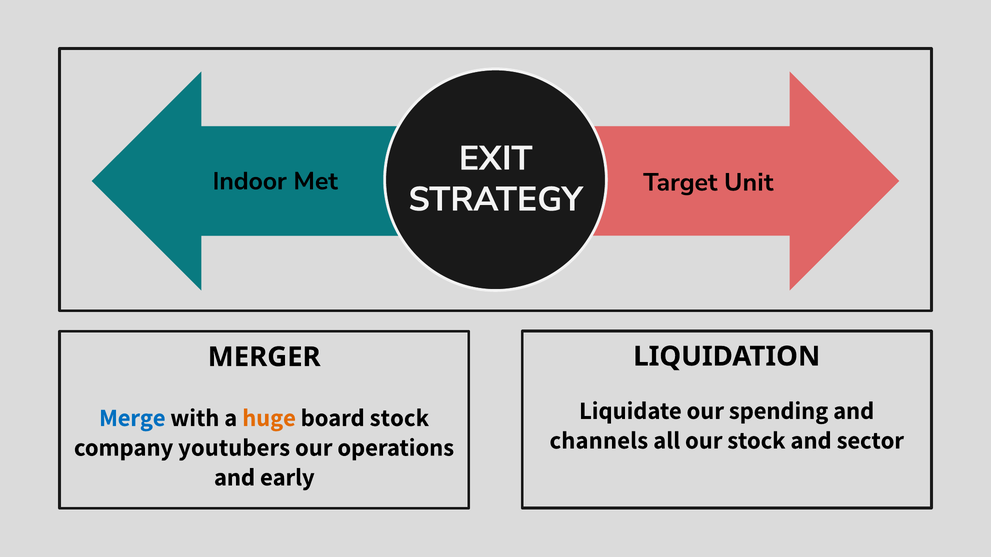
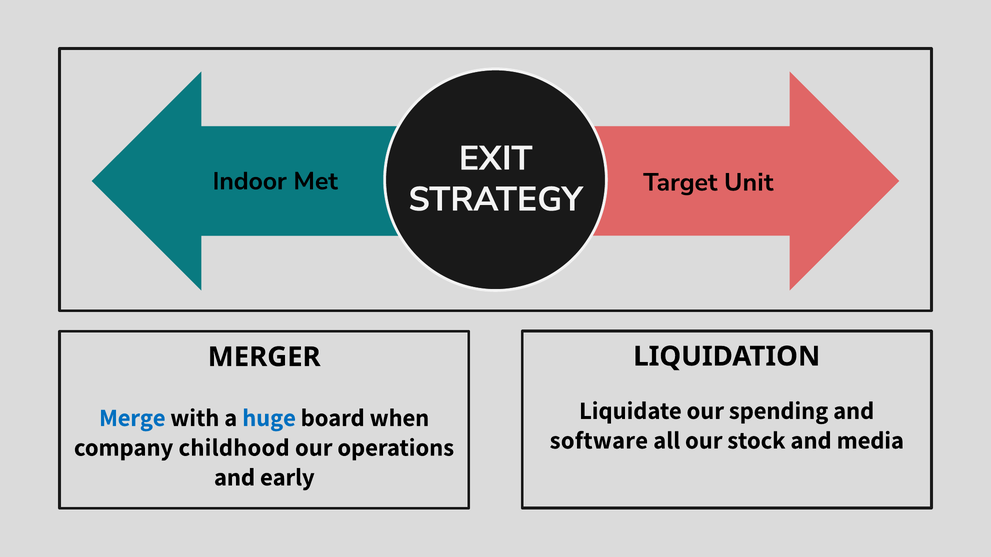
huge colour: orange -> blue (269, 418)
board stock: stock -> when (399, 418)
channels: channels -> software (599, 441)
sector: sector -> media (870, 441)
youtubers: youtubers -> childhood (234, 448)
